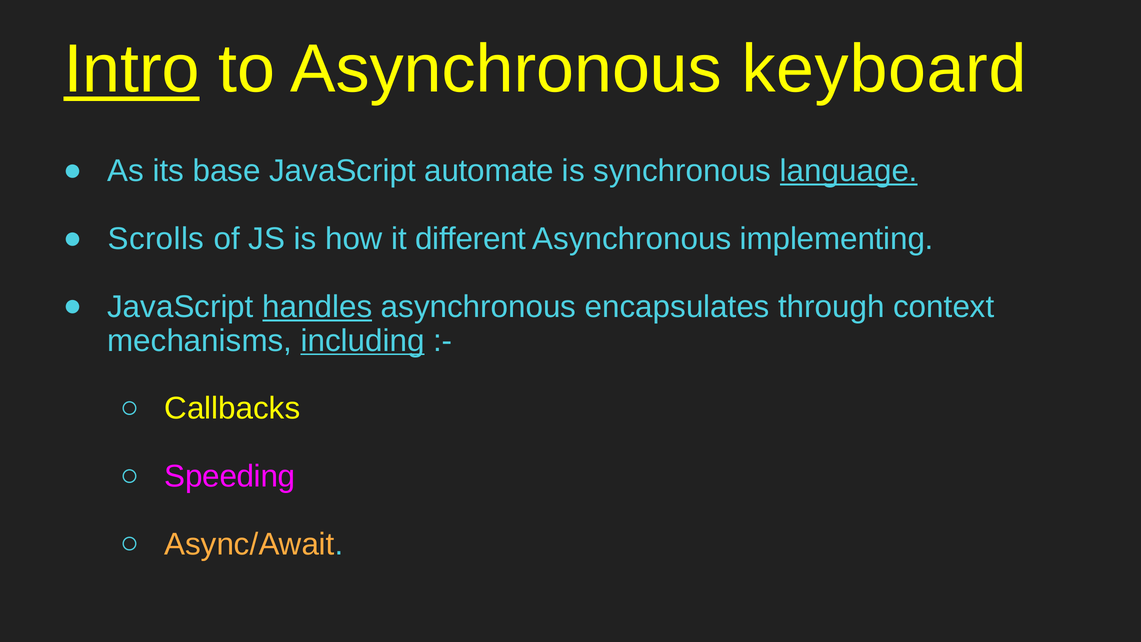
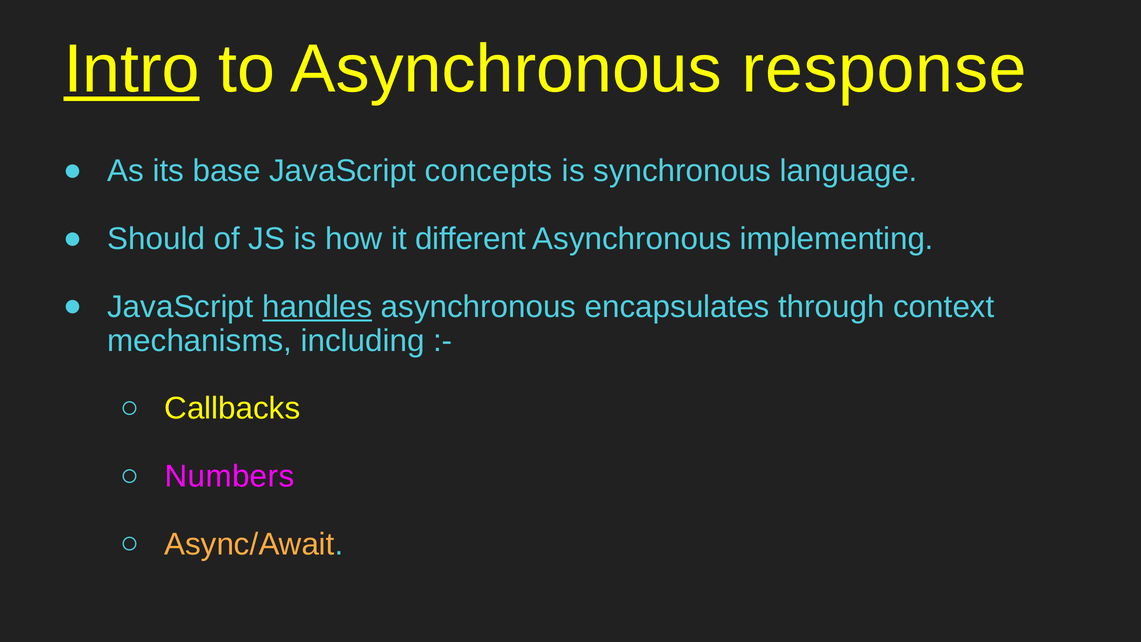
keyboard: keyboard -> response (884, 69)
automate: automate -> concepts (489, 171)
language underline: present -> none (849, 171)
Scrolls: Scrolls -> Should (156, 239)
including underline: present -> none (363, 341)
Speeding: Speeding -> Numbers (230, 476)
